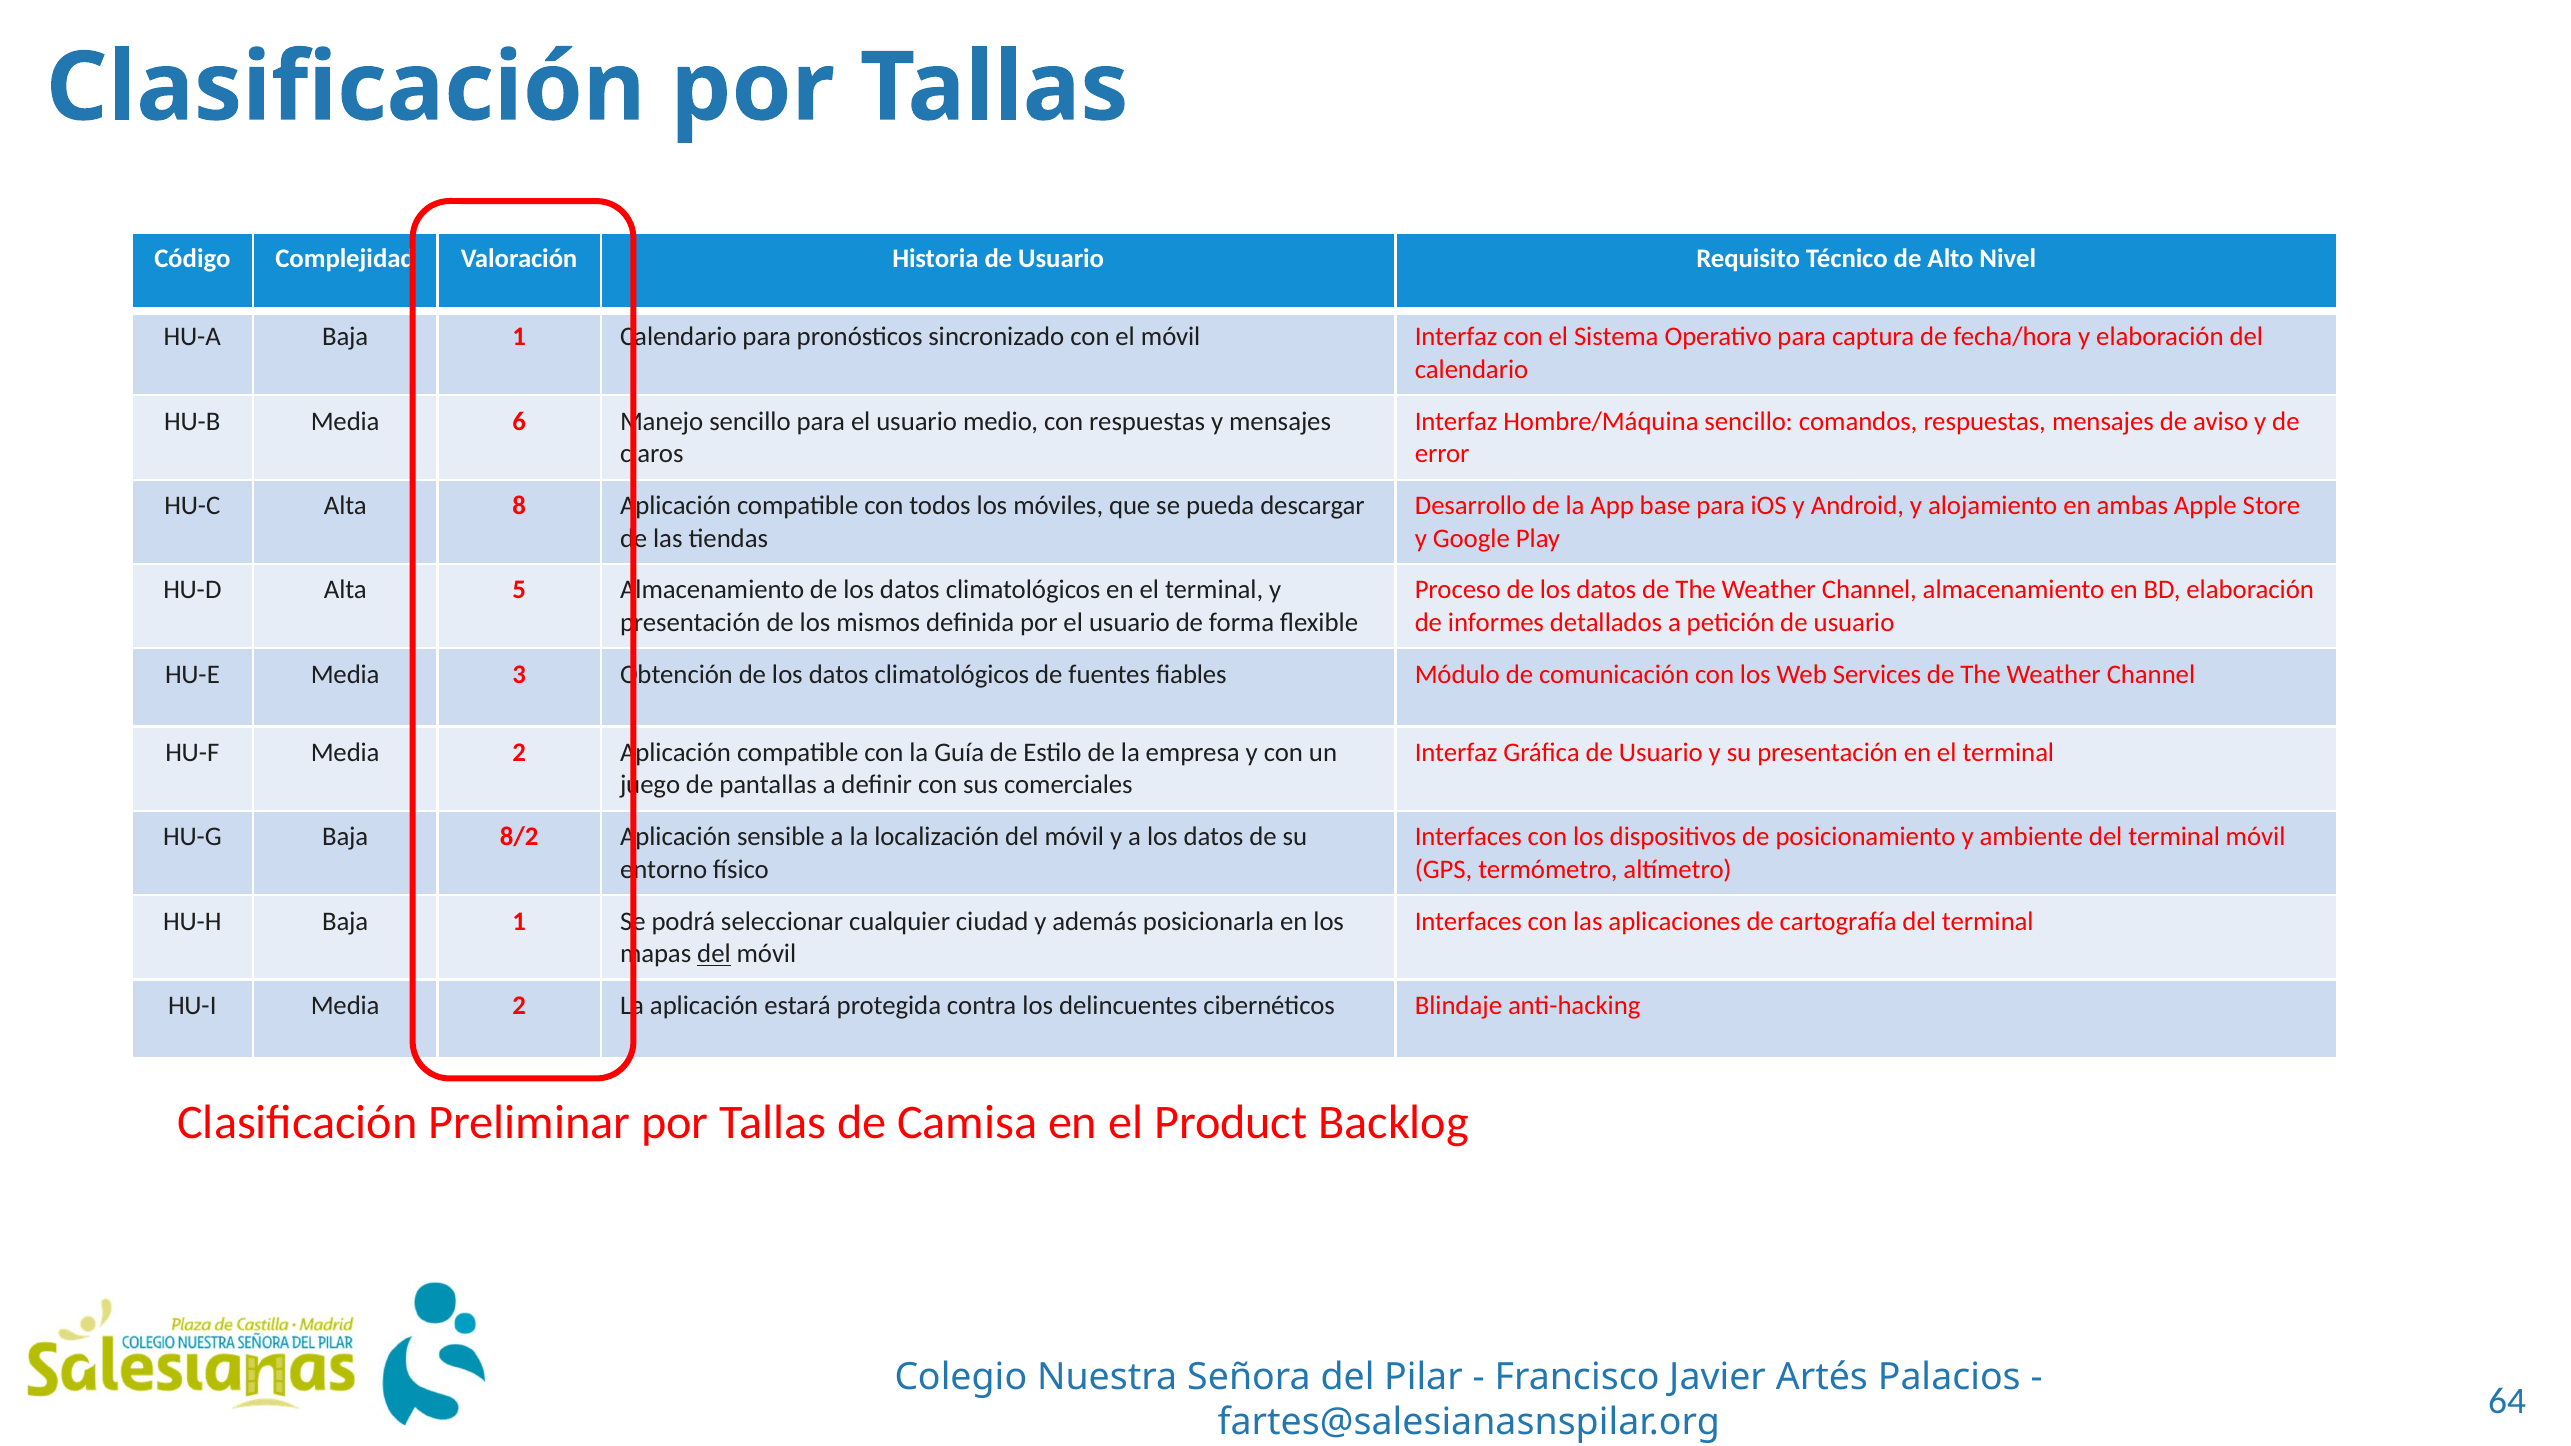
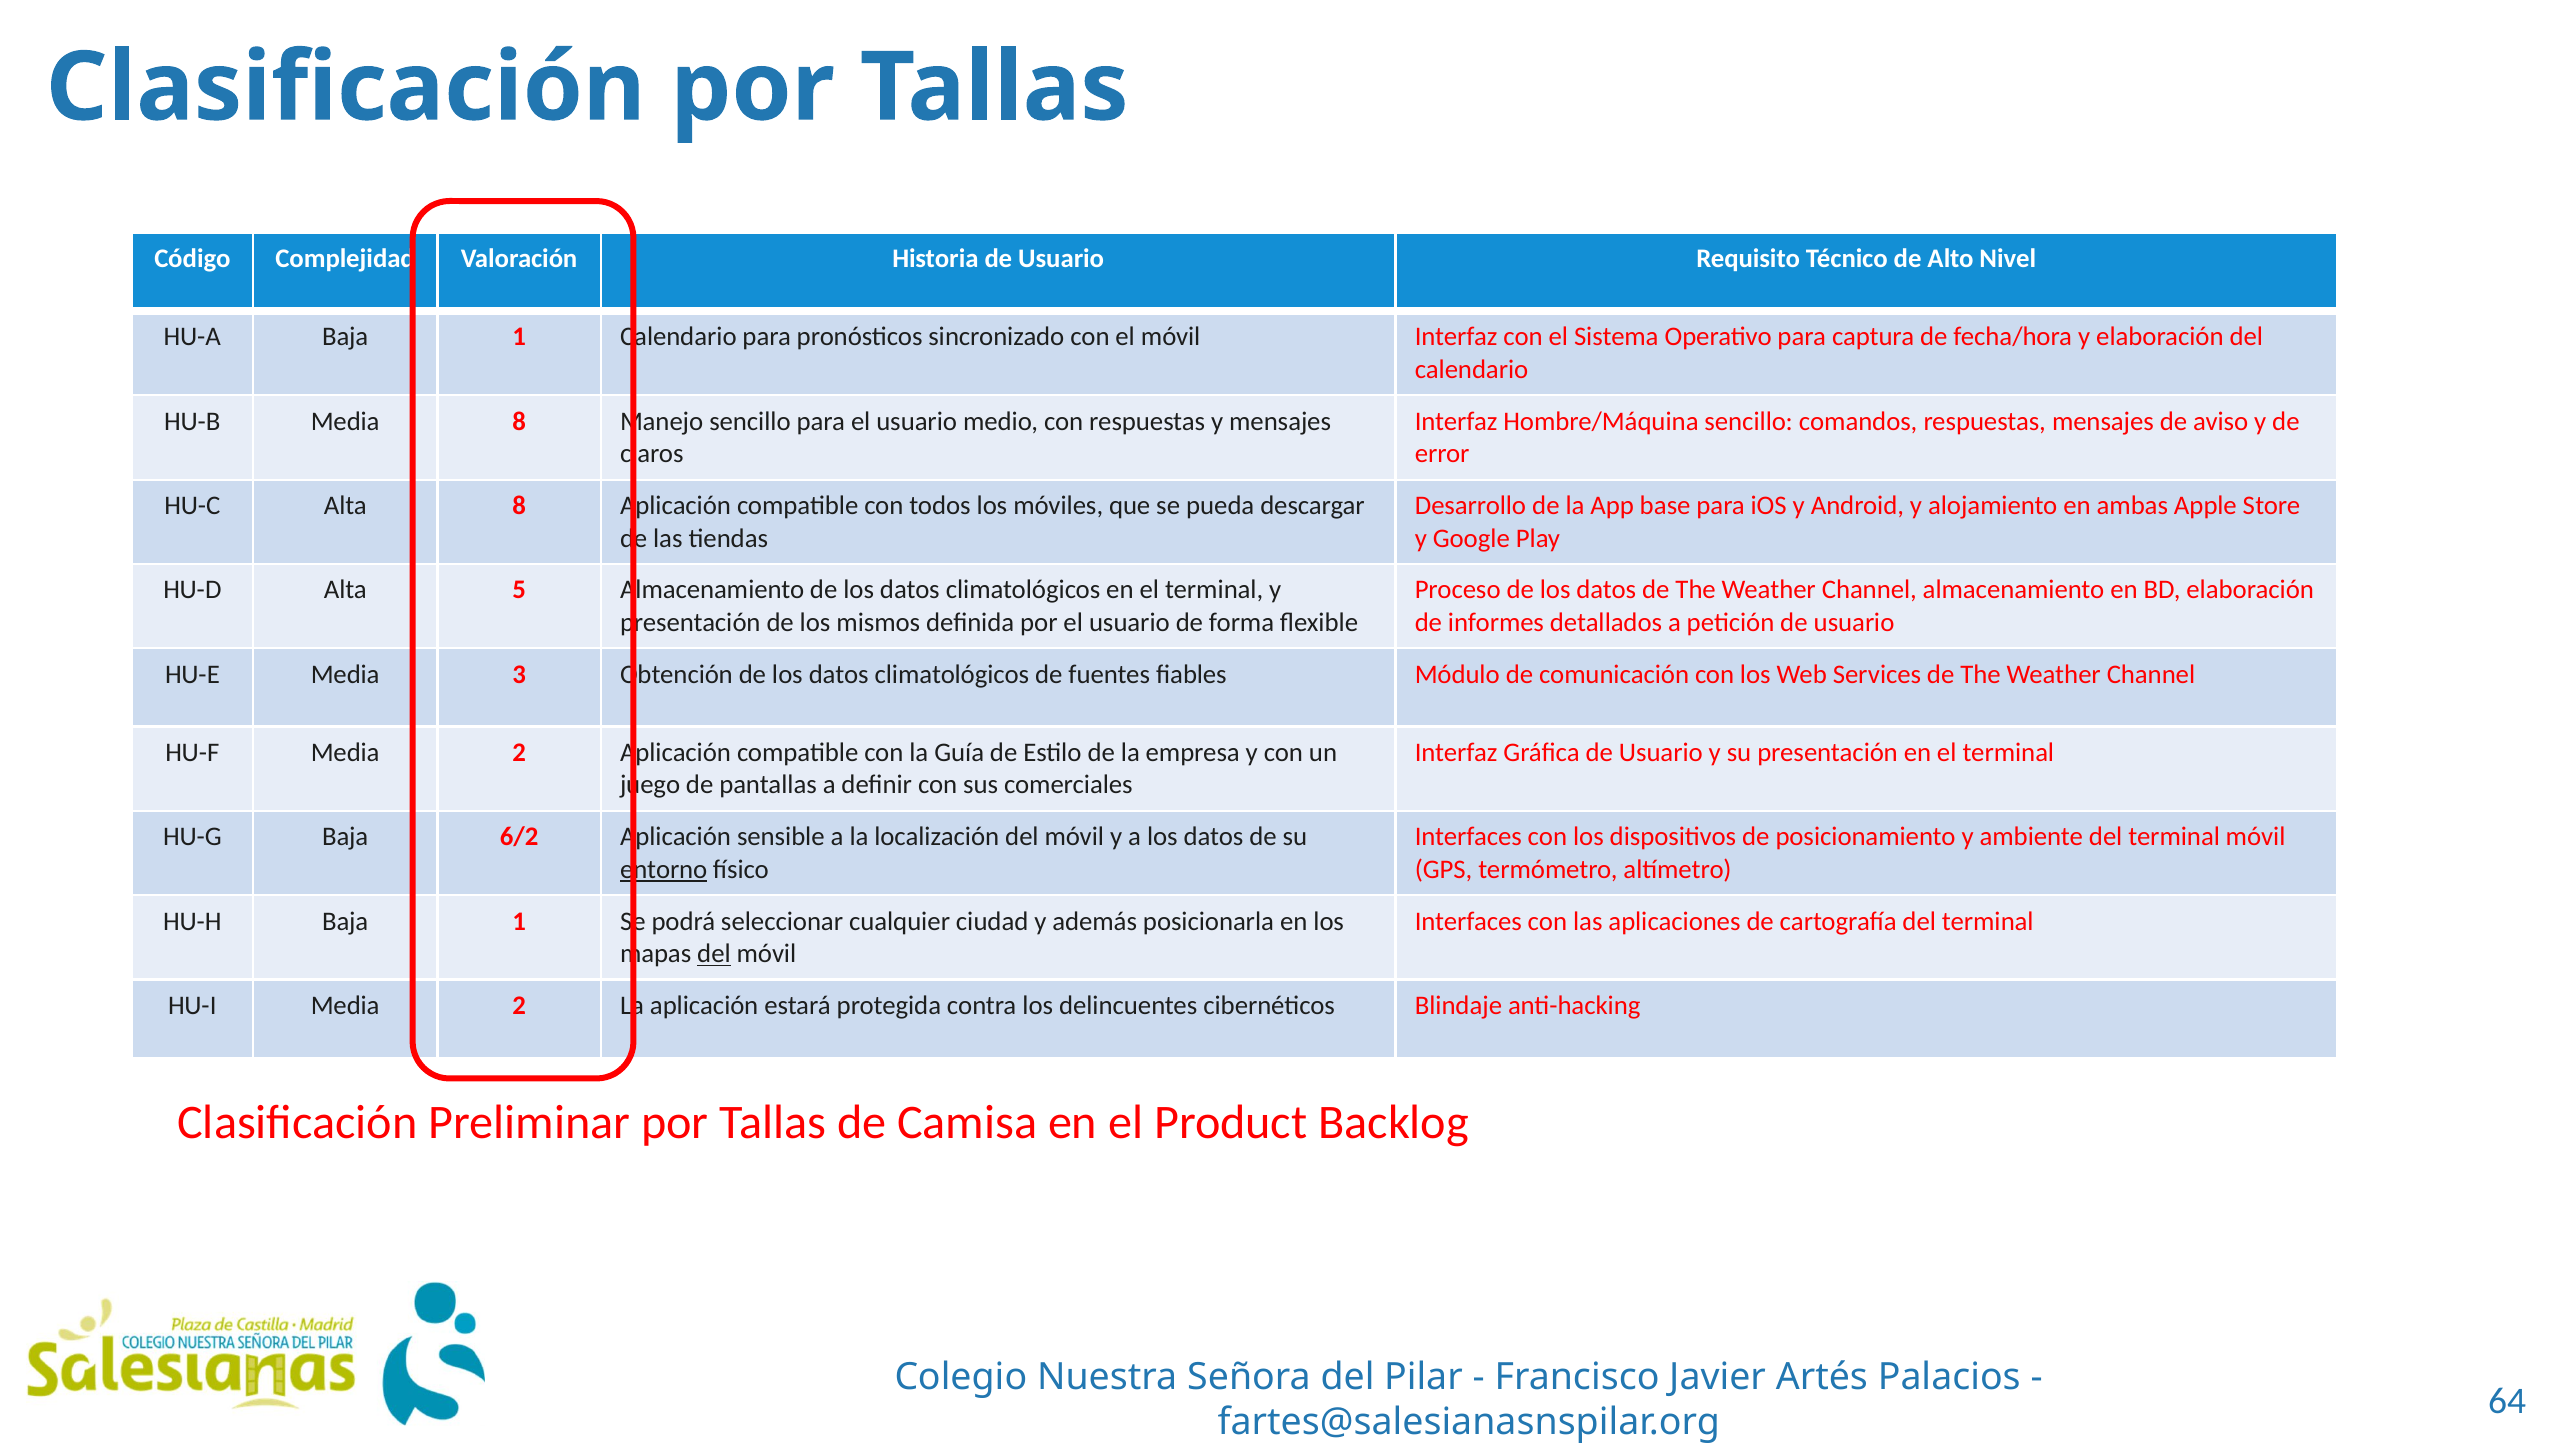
Media 6: 6 -> 8 (519, 422)
8/2: 8/2 -> 6/2 (519, 837)
entorno underline: none -> present (664, 870)
